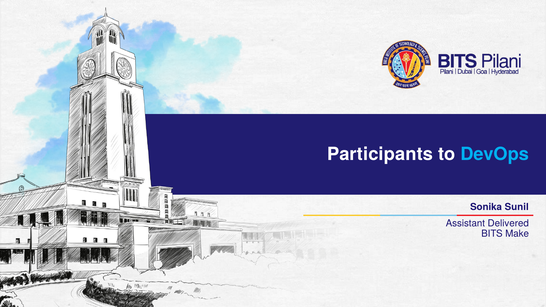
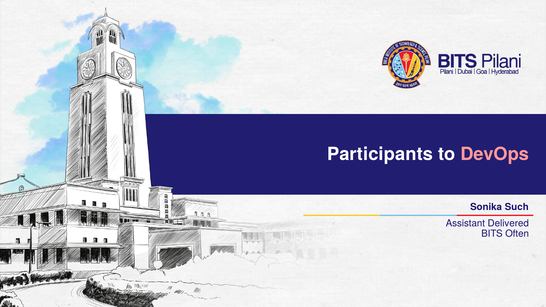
DevOps colour: light blue -> pink (495, 154)
Sunil: Sunil -> Such (517, 207)
Make: Make -> Often (517, 234)
